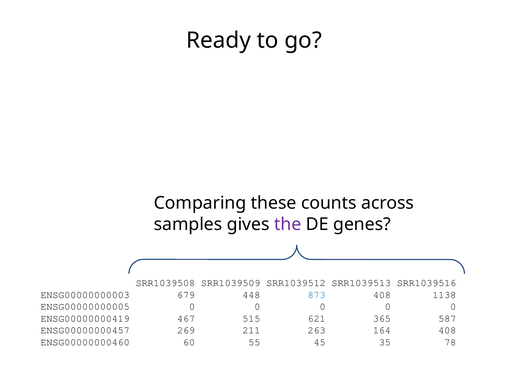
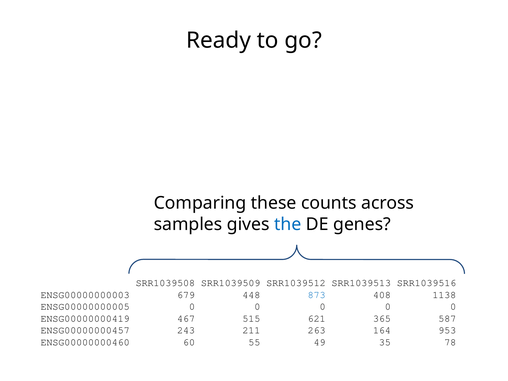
the colour: purple -> blue (288, 224)
269: 269 -> 243 (186, 330)
164 408: 408 -> 953 (447, 330)
45: 45 -> 49 (320, 342)
